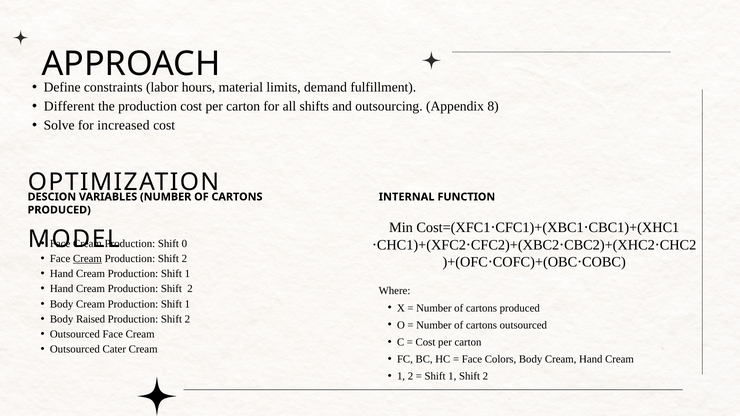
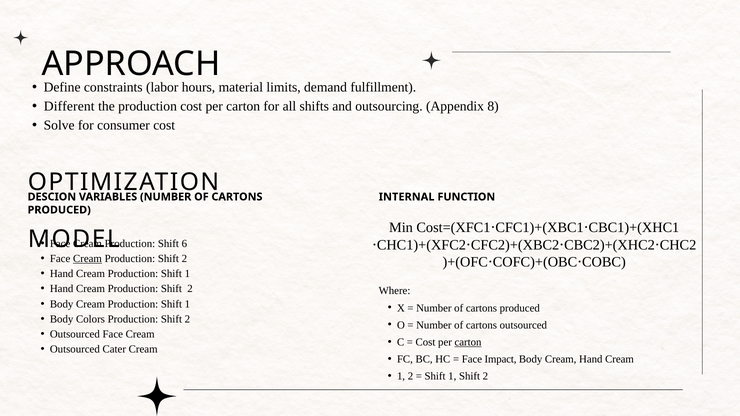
increased: increased -> consumer (123, 125)
0: 0 -> 6 (184, 244)
Raised: Raised -> Colors (91, 319)
carton underline: none -> present (468, 342)
Colors: Colors -> Impact (501, 359)
